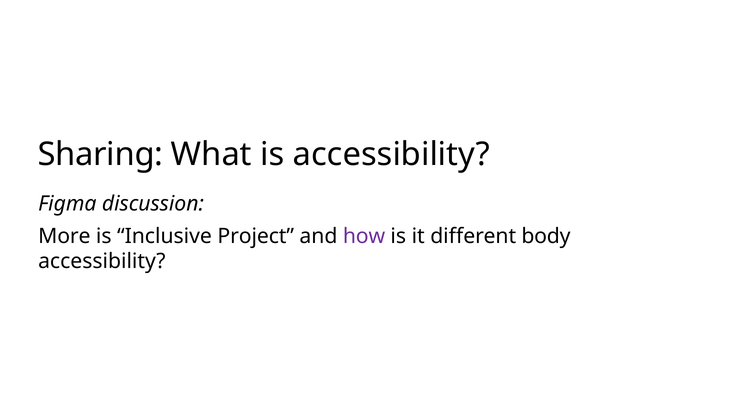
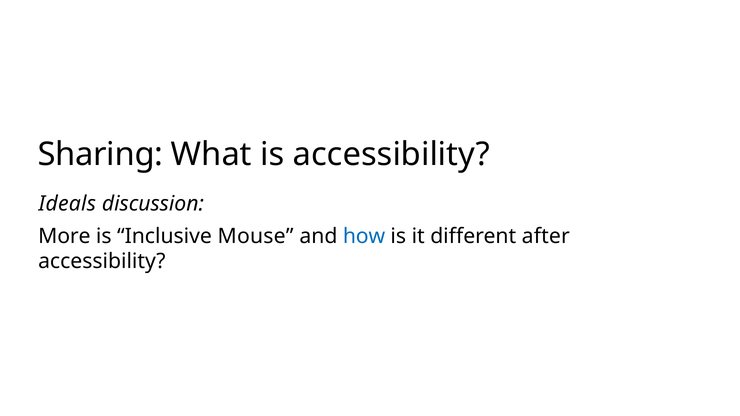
Figma: Figma -> Ideals (67, 204)
Project: Project -> Mouse (256, 236)
how colour: purple -> blue (364, 236)
body: body -> after (546, 236)
